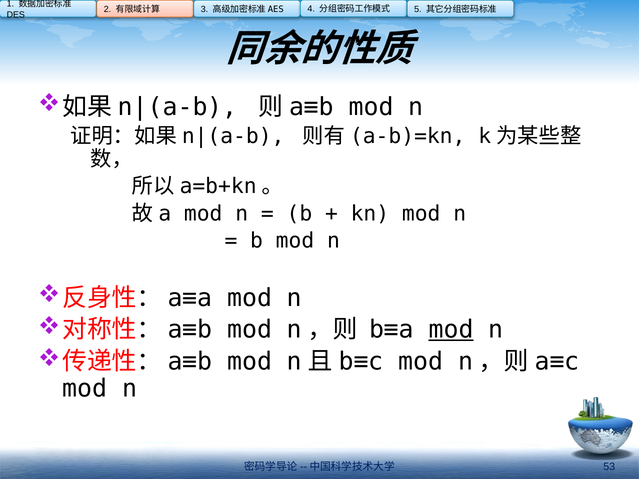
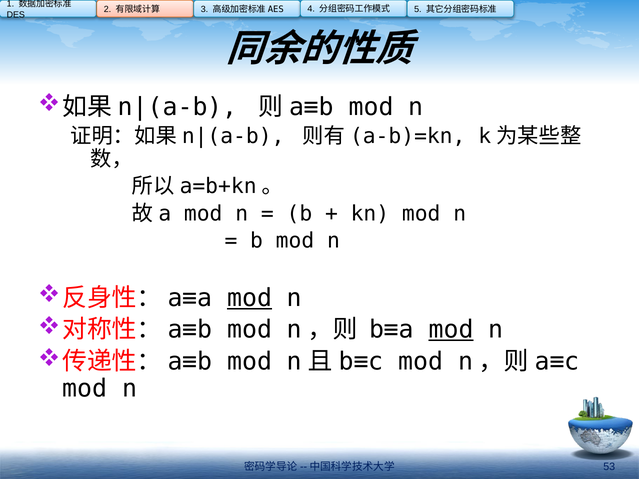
mod underline: none -> present (250, 298)
